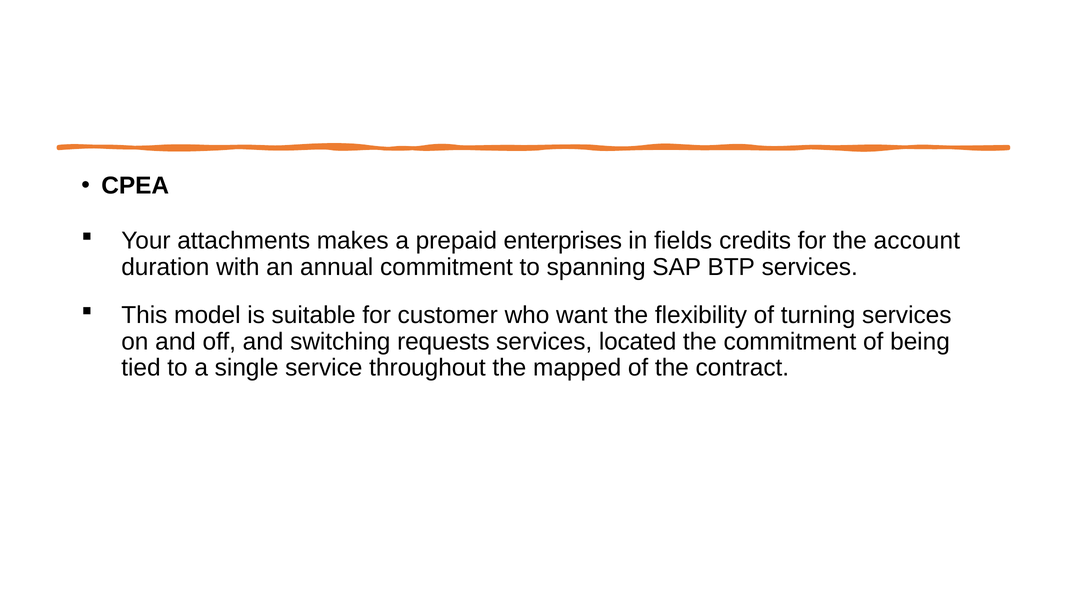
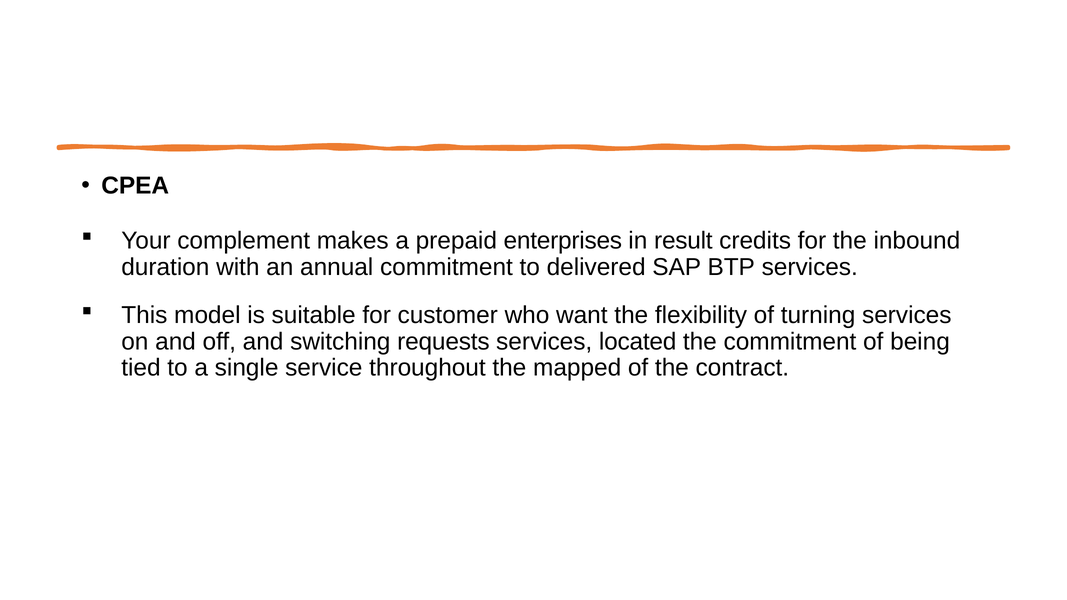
attachments: attachments -> complement (244, 241)
fields: fields -> result (683, 241)
account: account -> inbound (917, 241)
spanning: spanning -> delivered (596, 267)
